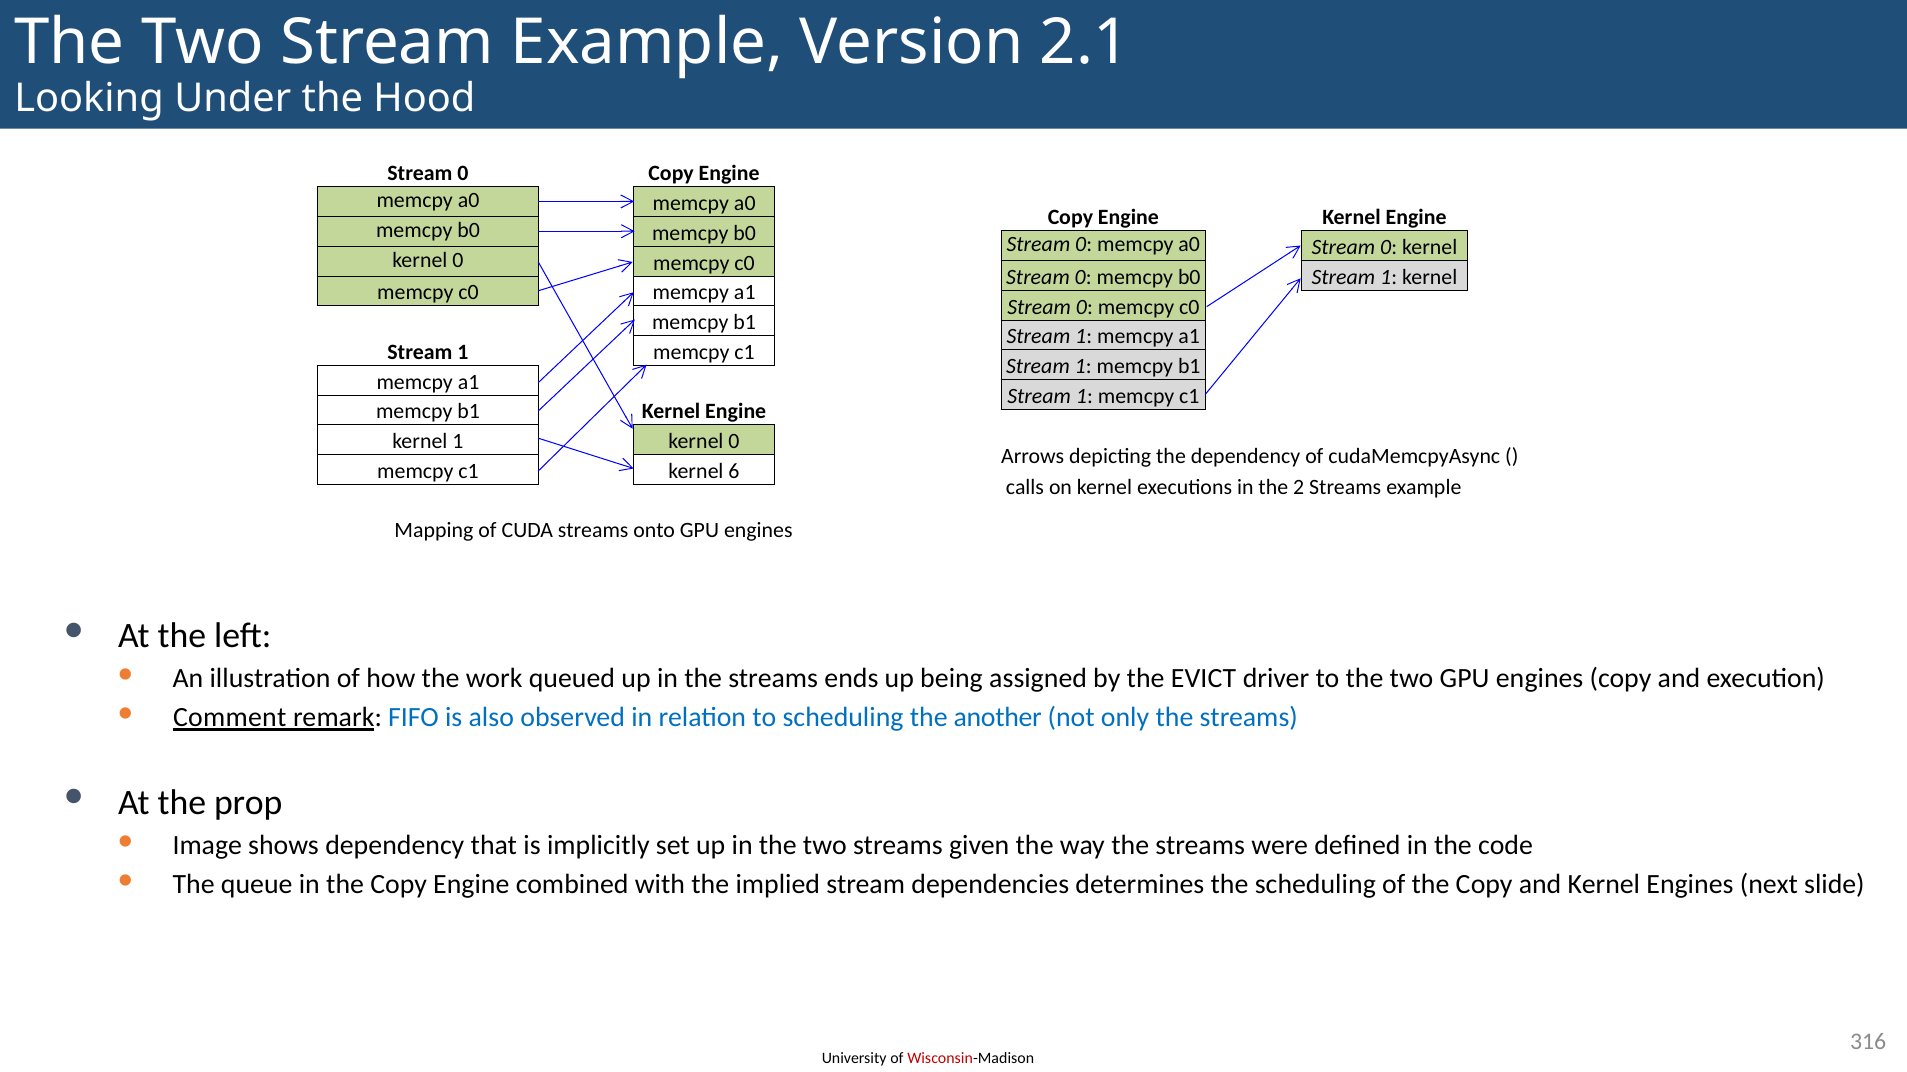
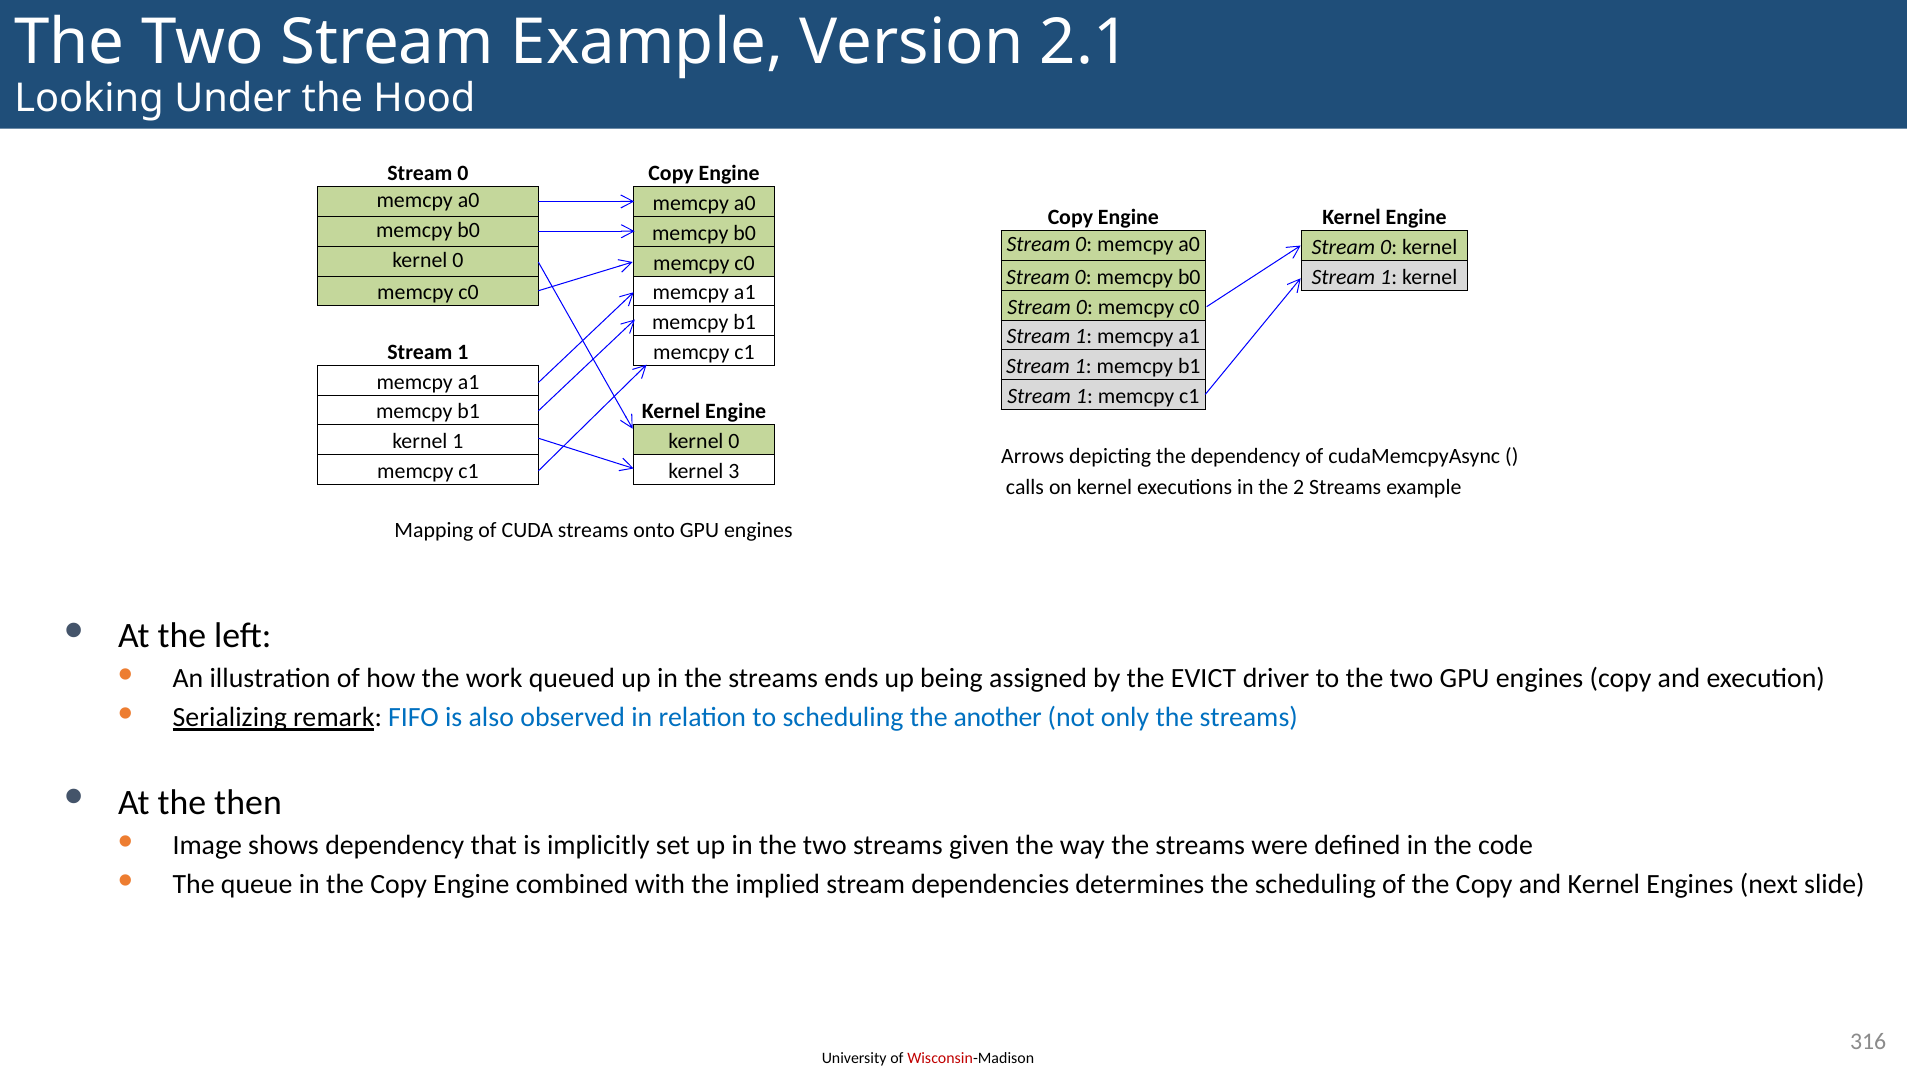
6: 6 -> 3 (734, 472)
Comment: Comment -> Serializing (230, 718)
prop: prop -> then (248, 803)
